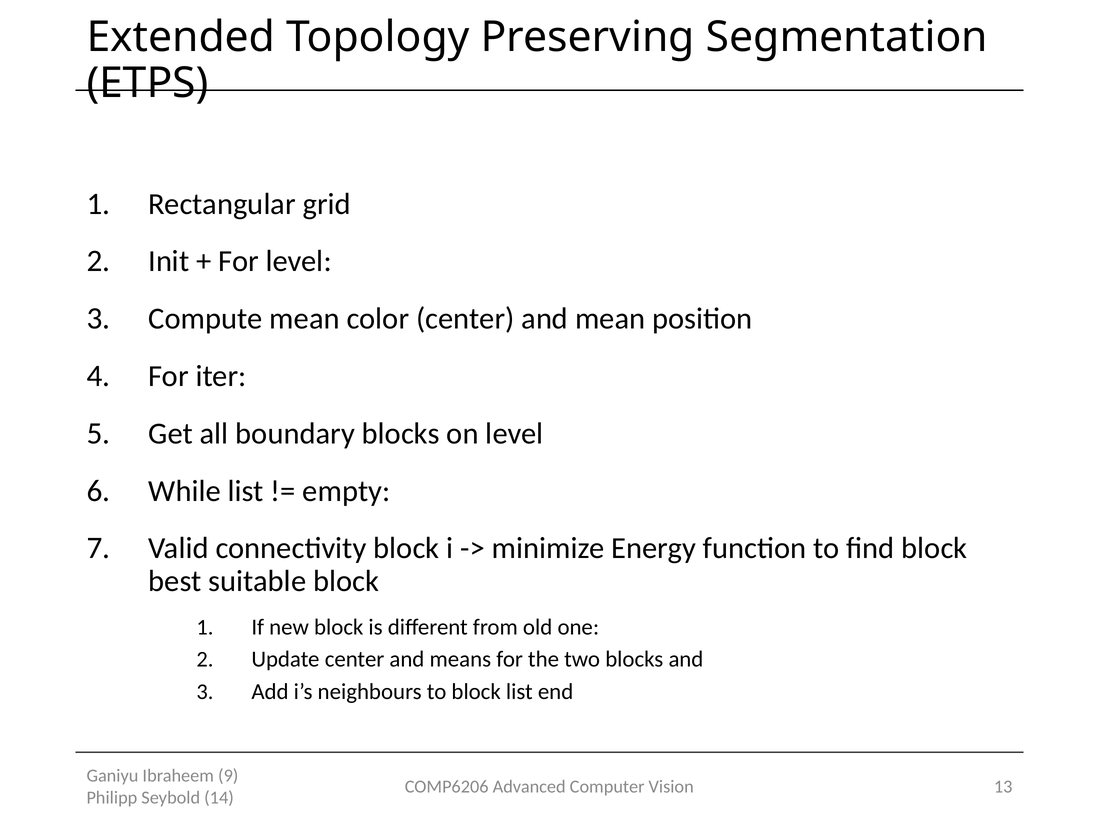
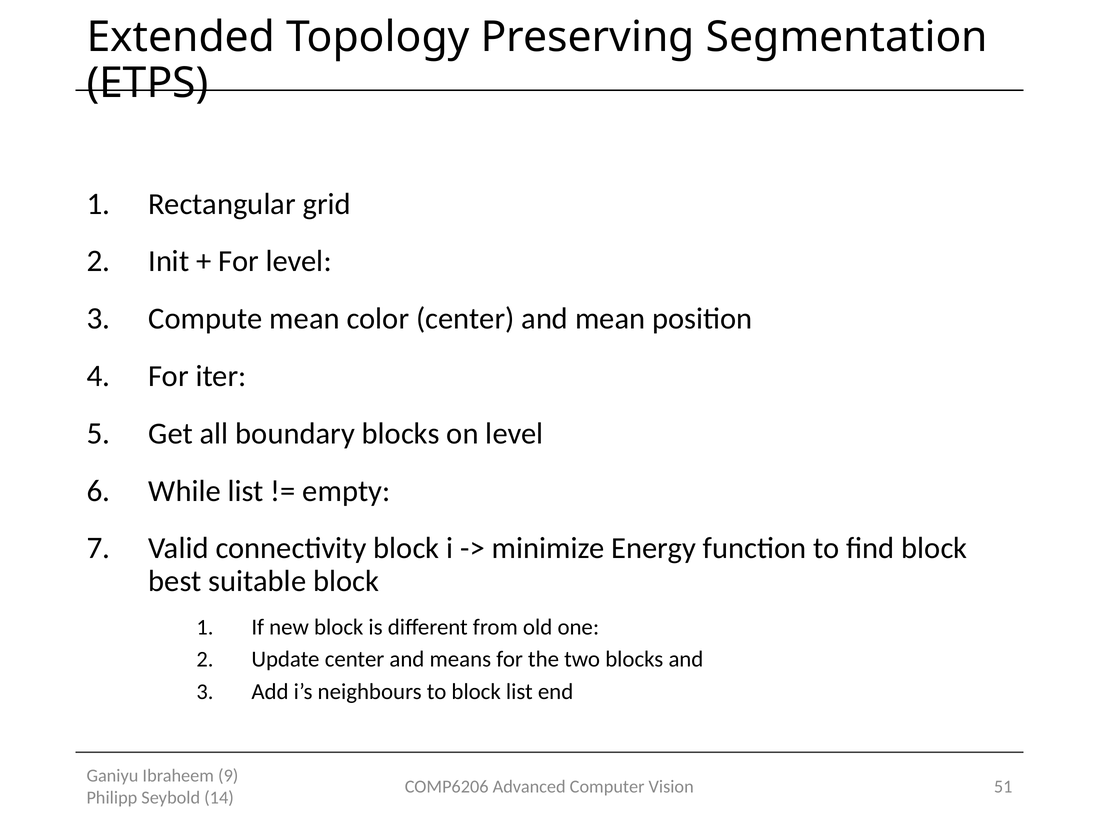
13: 13 -> 51 (1003, 787)
